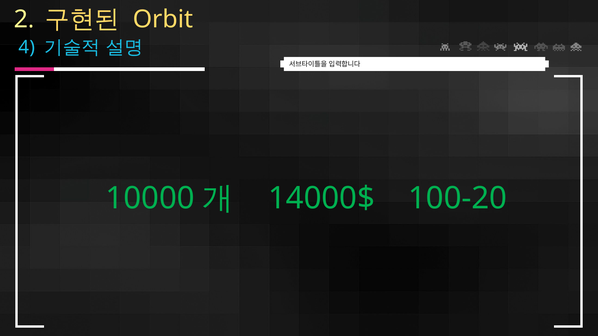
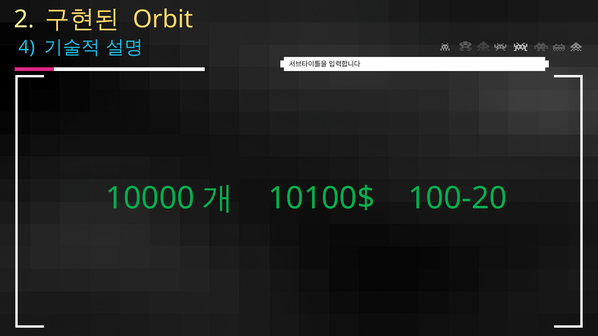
14000$: 14000$ -> 10100$ (322, 198)
